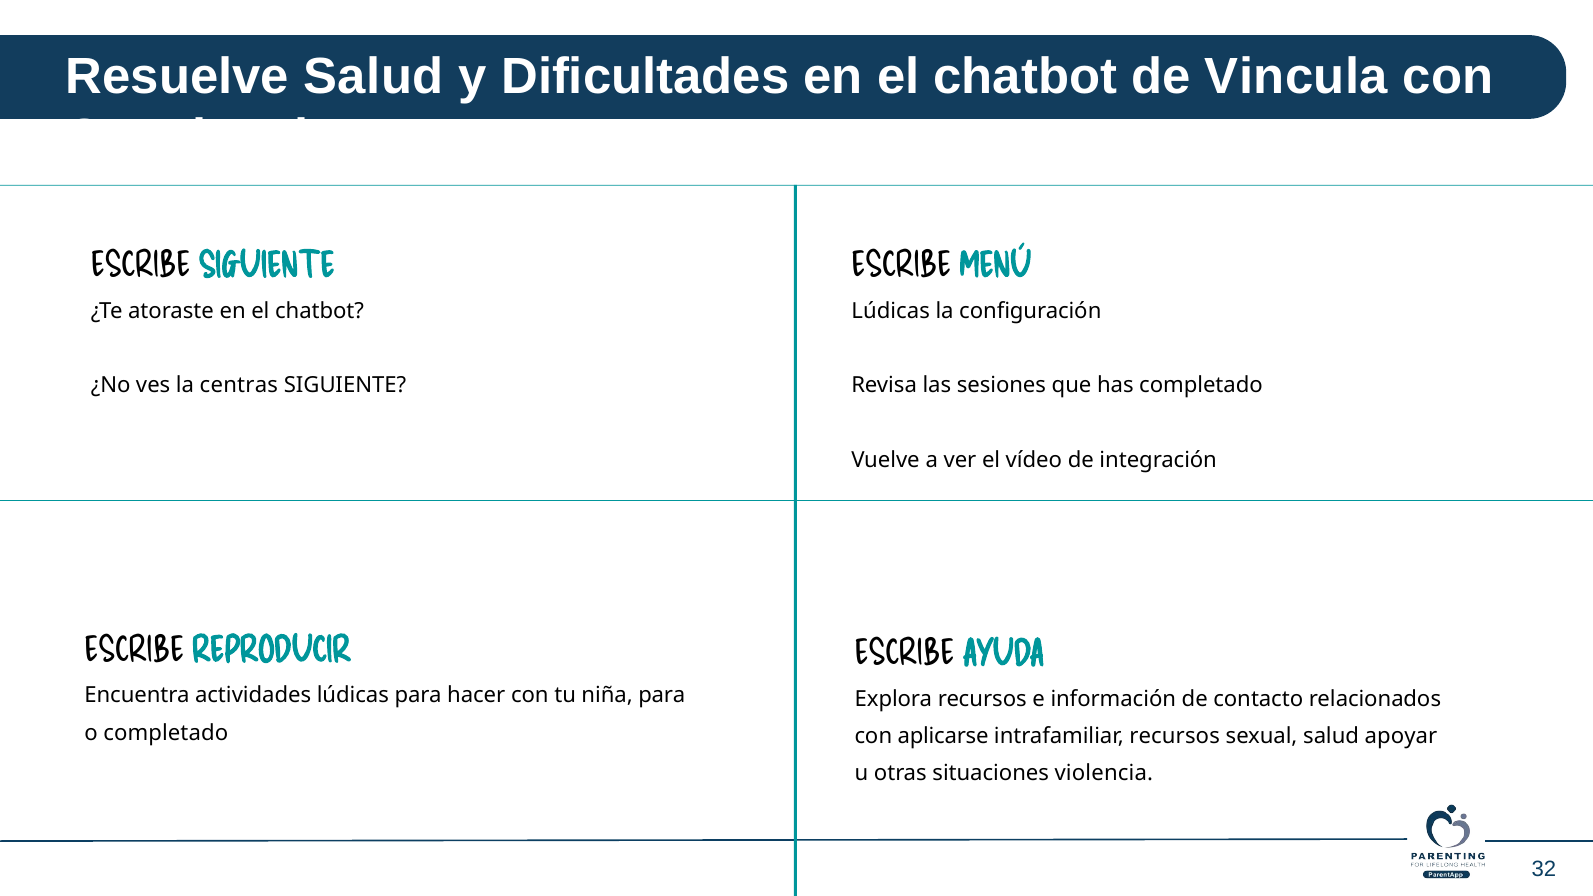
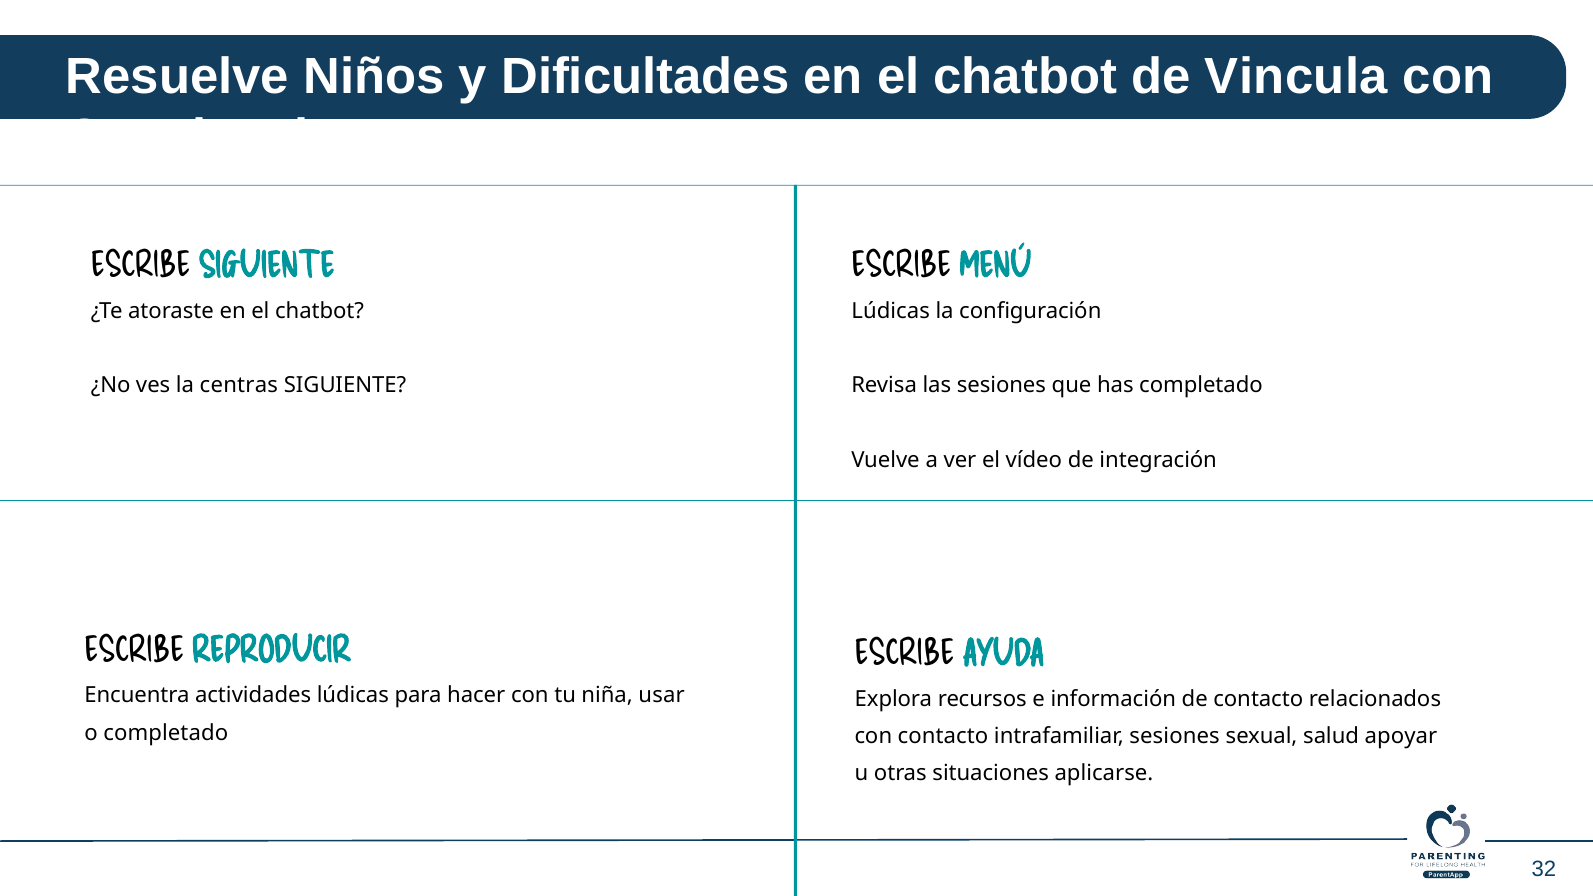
Resuelve Salud: Salud -> Niños (374, 76)
niña para: para -> usar (662, 696)
con aplicarse: aplicarse -> contacto (943, 737)
intrafamiliar recursos: recursos -> sesiones (1175, 737)
violencia: violencia -> aplicarse (1104, 774)
